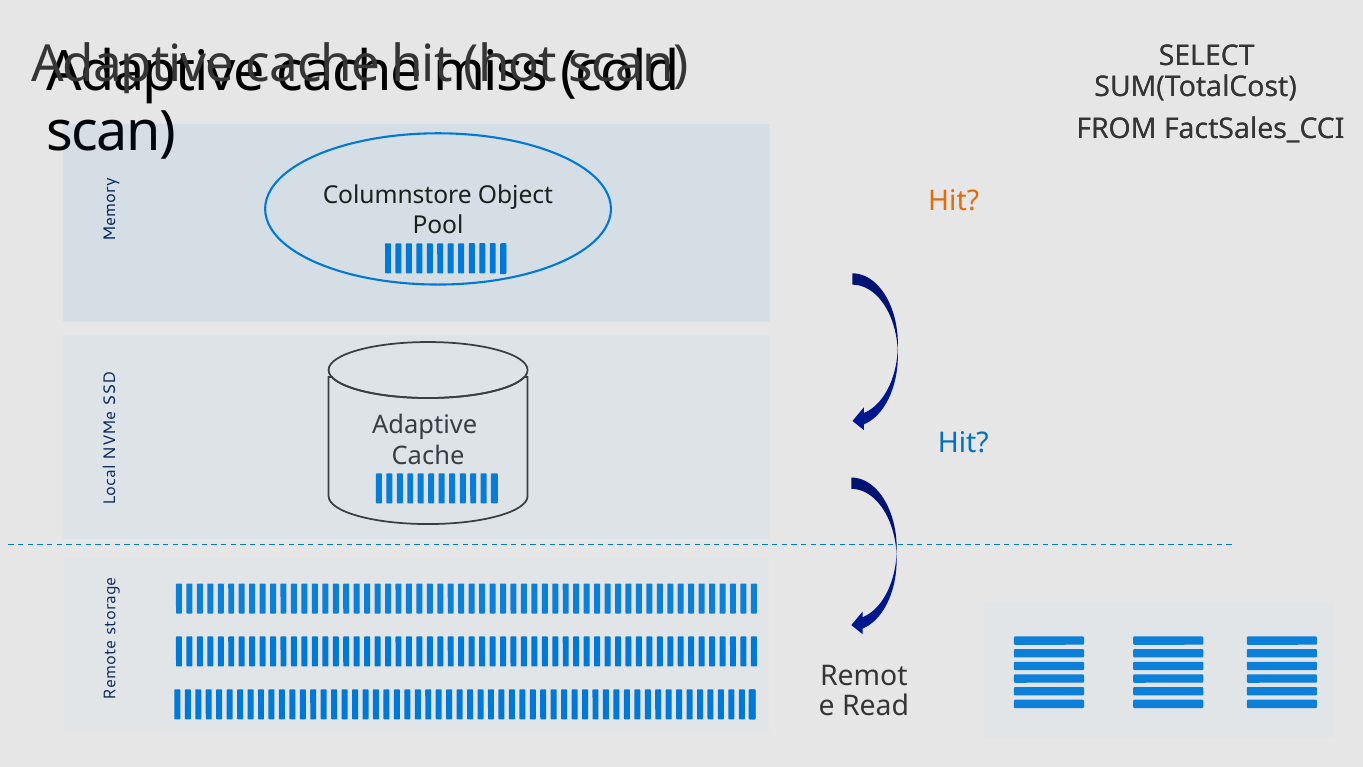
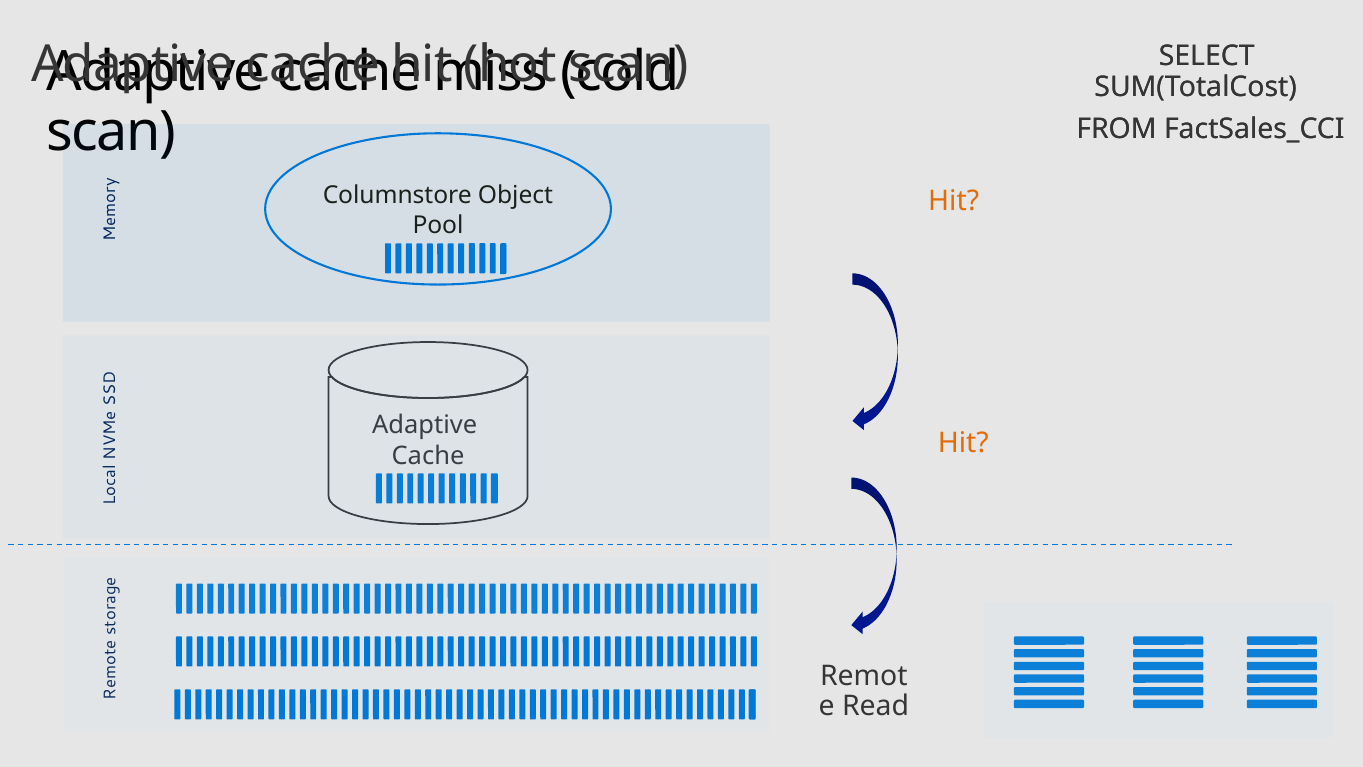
Hit colour: blue -> orange (963, 443)
